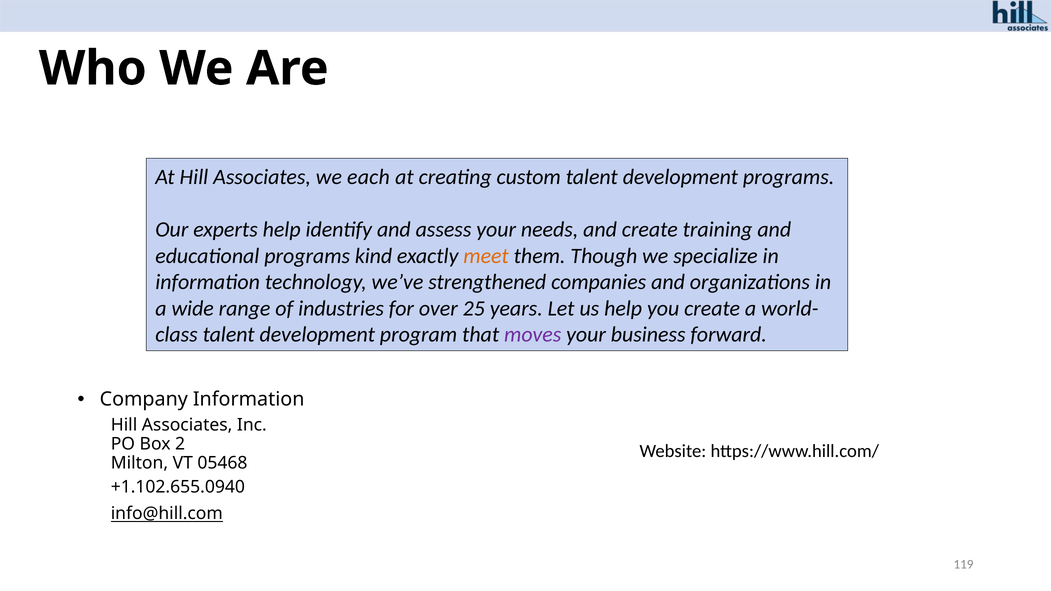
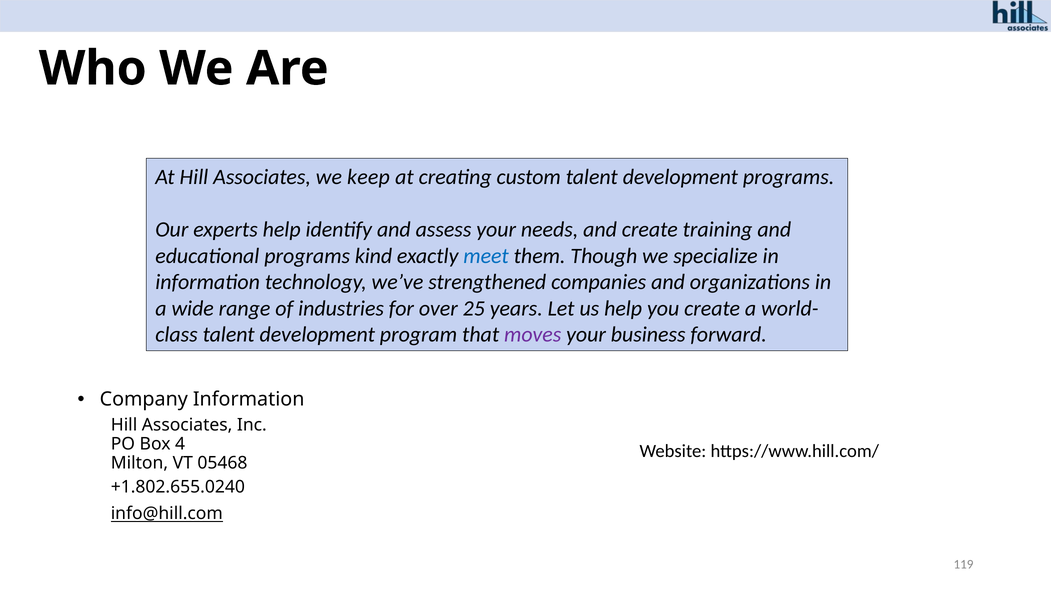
each: each -> keep (368, 177)
meet colour: orange -> blue (486, 256)
2: 2 -> 4 (180, 444)
+1.102.655.0940: +1.102.655.0940 -> +1.802.655.0240 (178, 487)
